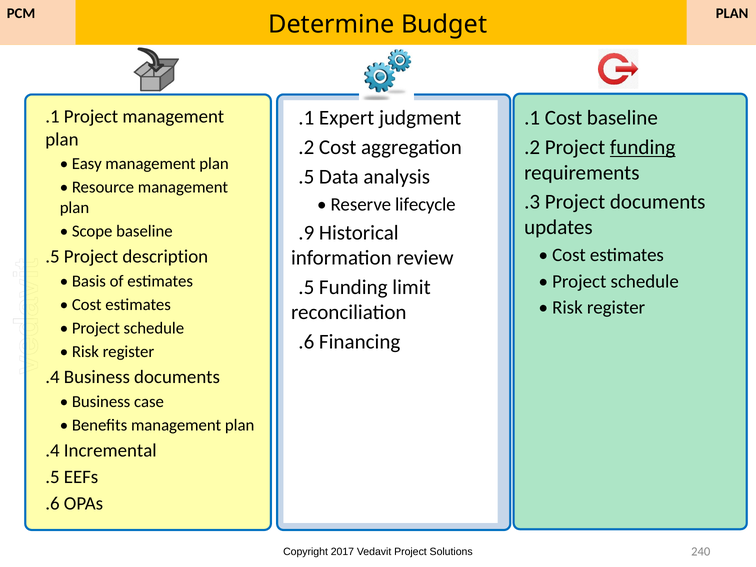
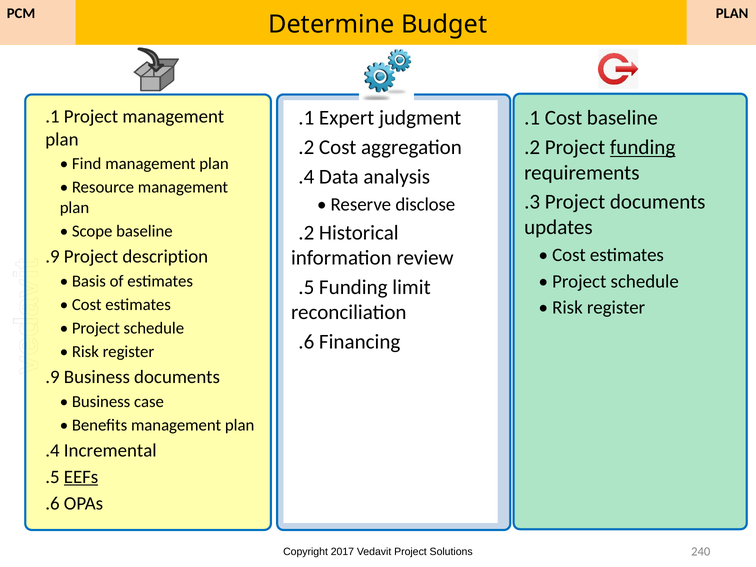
Easy: Easy -> Find (87, 164)
.5: .5 -> .4 (306, 177)
lifecycle: lifecycle -> disclose (425, 204)
.9: .9 -> .2 (306, 233)
.5: .5 -> .9 (52, 256)
.4: .4 -> .9 (52, 377)
EEFs underline: none -> present (81, 477)
